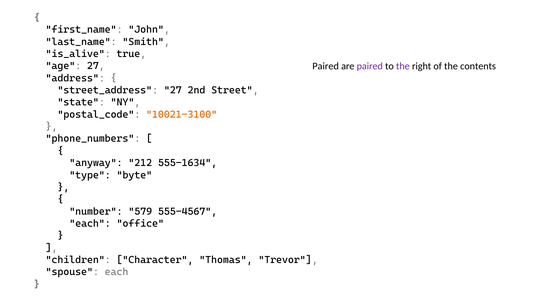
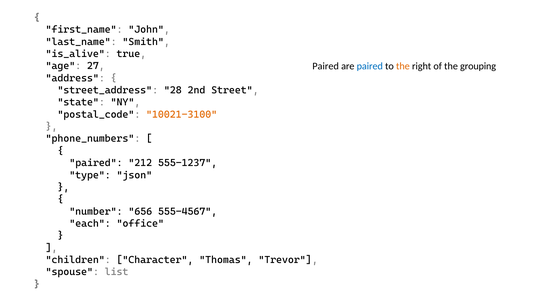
paired colour: purple -> blue (370, 66)
the colour: purple -> orange (403, 66)
contents: contents -> grouping (478, 66)
street_address 27: 27 -> 28 (173, 90)
anyway: anyway -> paired (96, 163)
555-1634: 555-1634 -> 555-1237 (188, 163)
byte: byte -> json (134, 175)
579: 579 -> 656 (140, 212)
spouse each: each -> list (117, 272)
